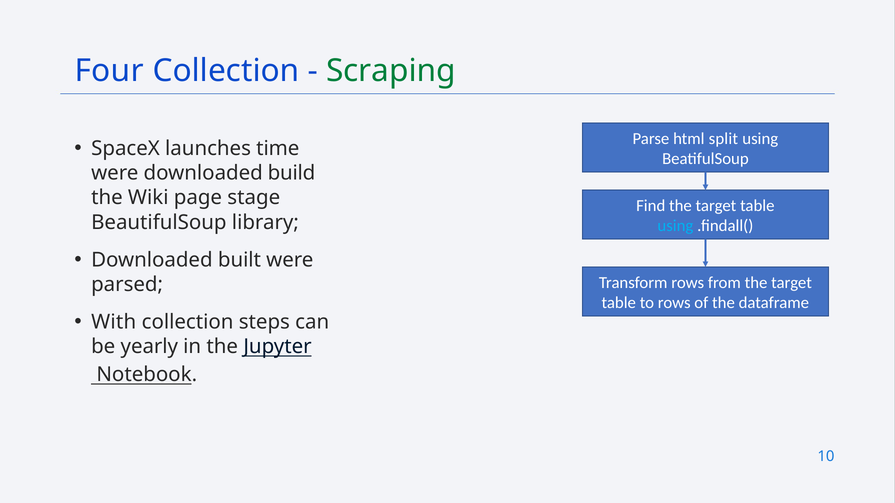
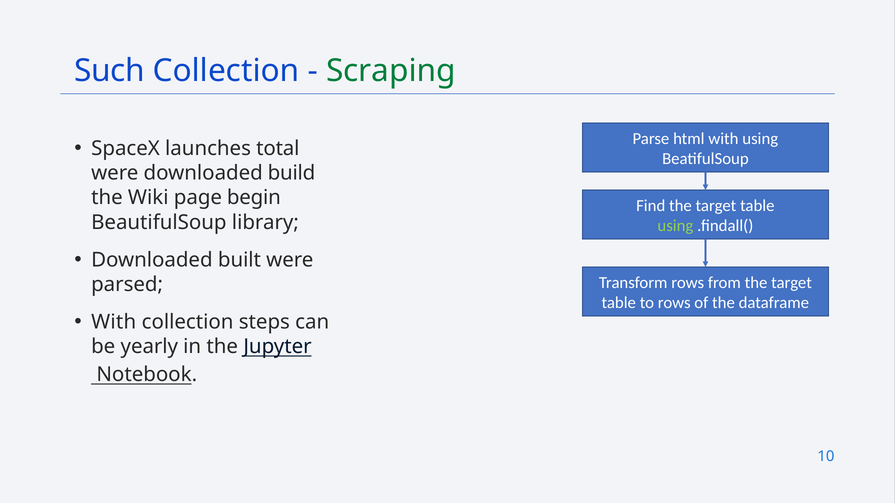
Four: Four -> Such (110, 71)
html split: split -> with (723, 139)
time: time -> total (278, 149)
stage: stage -> begin (254, 198)
using colour: light blue -> light green (675, 226)
